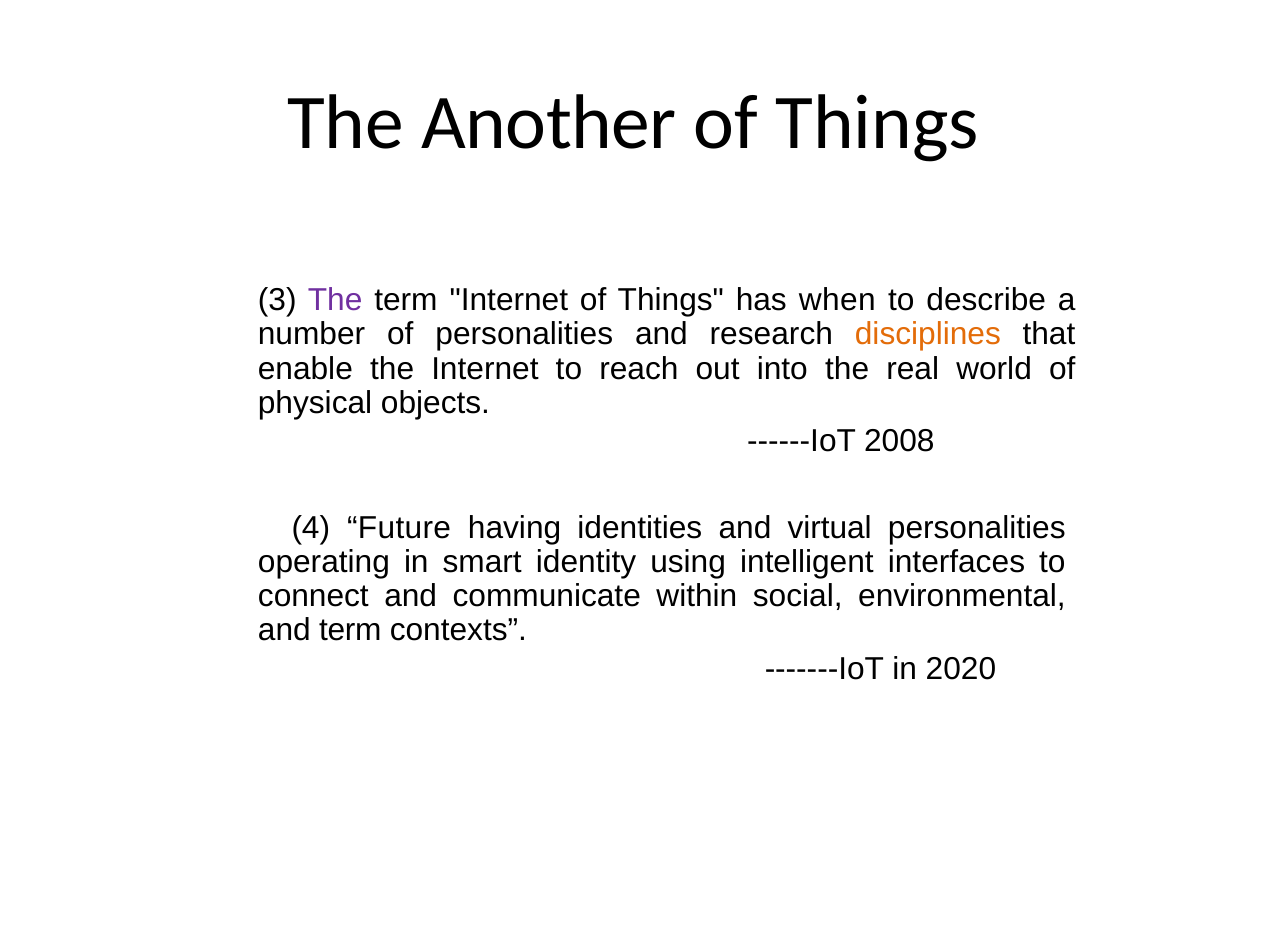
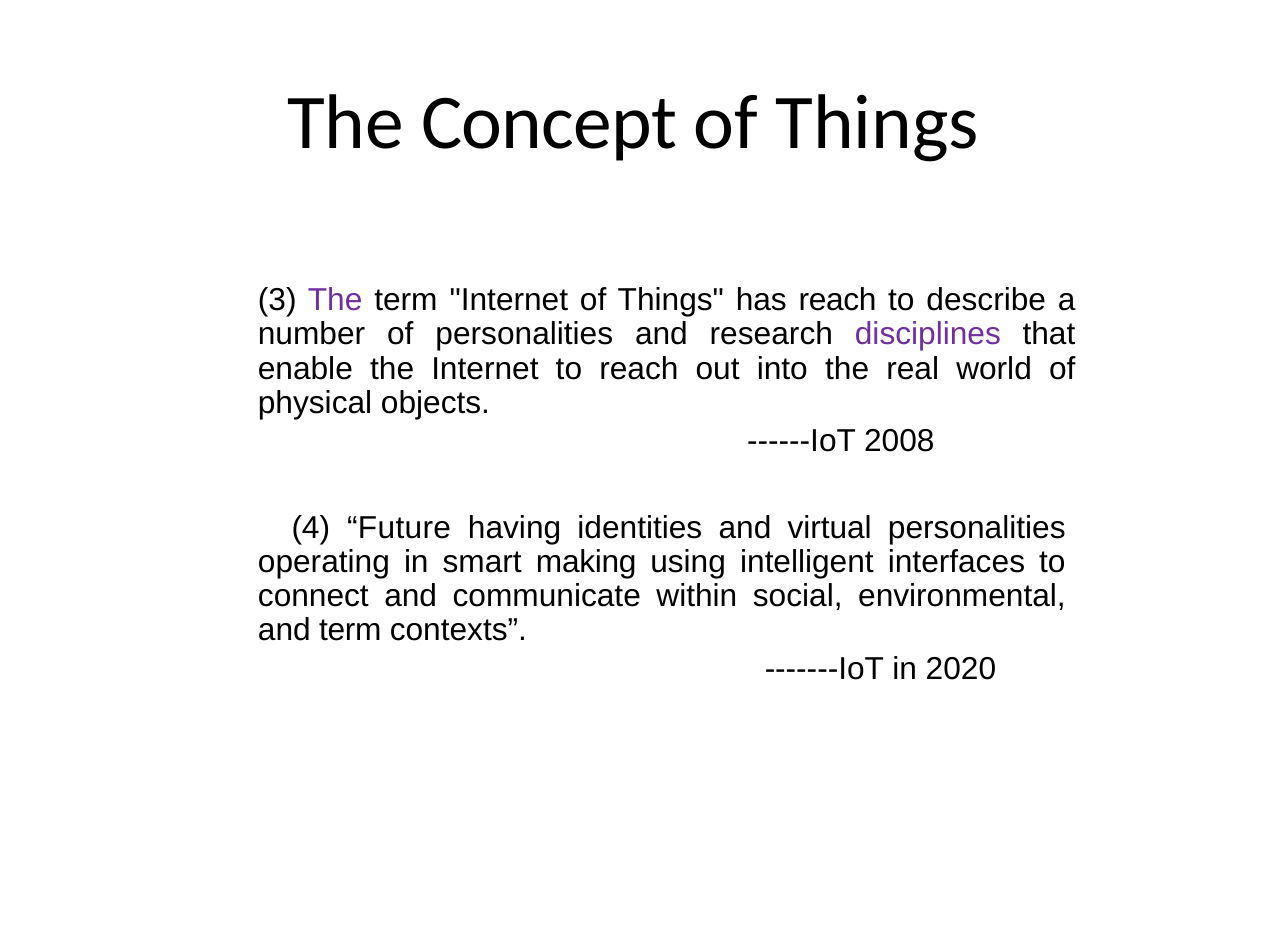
Another: Another -> Concept (549, 123)
has when: when -> reach (838, 300)
disciplines colour: orange -> purple (928, 335)
identity: identity -> making (586, 562)
